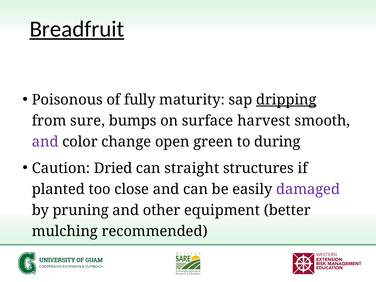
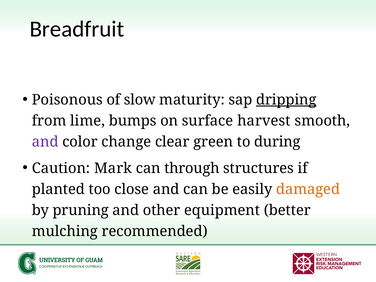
Breadfruit underline: present -> none (77, 29)
fully: fully -> slow (140, 100)
sure: sure -> lime (88, 121)
open: open -> clear (172, 142)
Dried: Dried -> Mark (113, 168)
straight: straight -> through (192, 168)
damaged colour: purple -> orange (308, 189)
